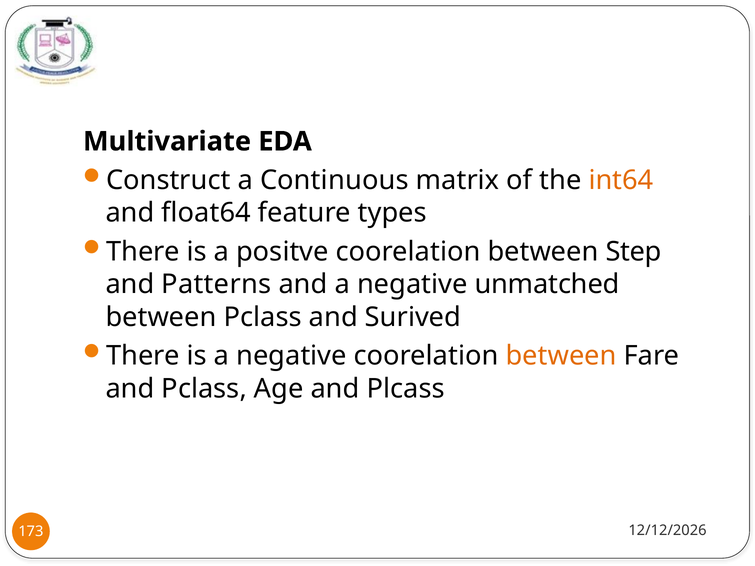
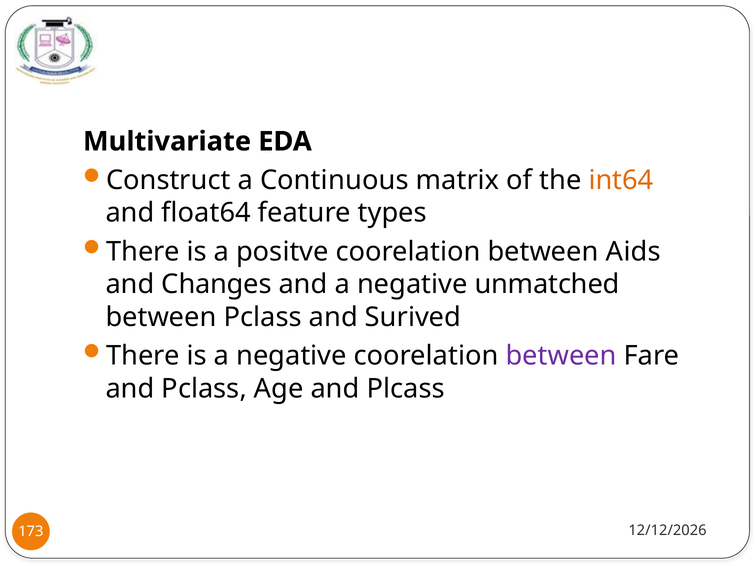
Step: Step -> Aids (633, 252)
Patterns: Patterns -> Changes (217, 285)
between colour: orange -> purple (561, 356)
